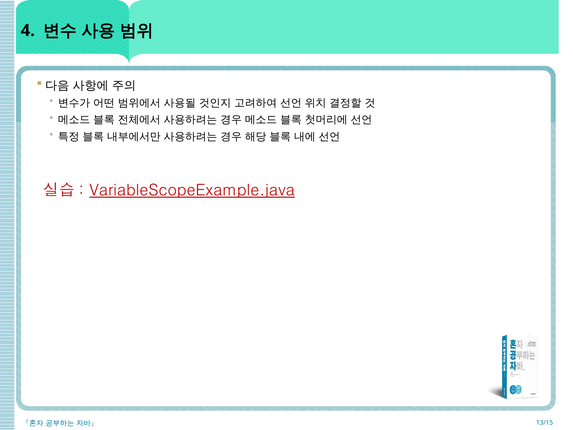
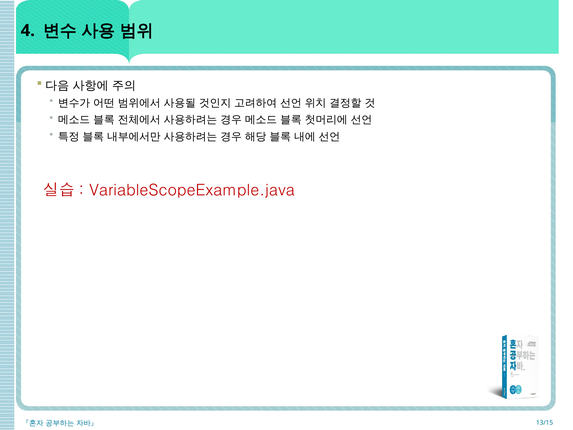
VariableScopeExample.java underline: present -> none (192, 190)
